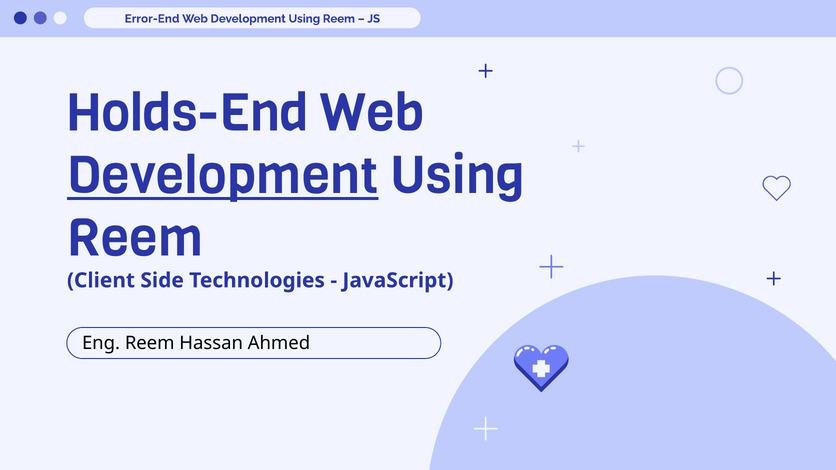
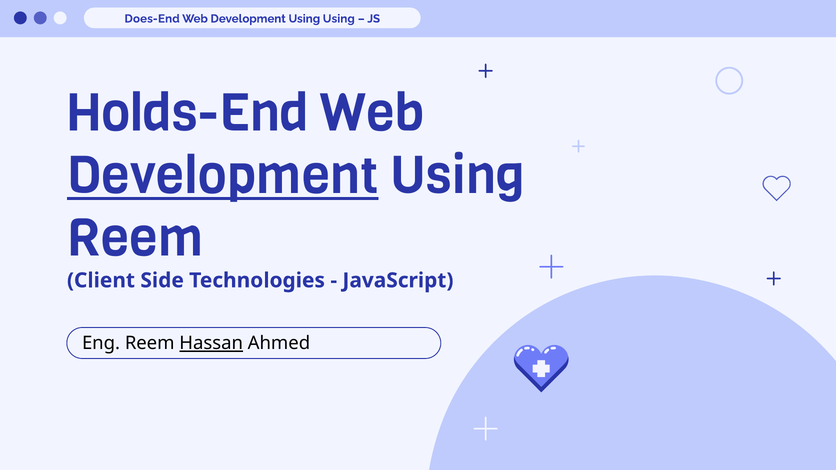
Error-End: Error-End -> Does-End (152, 19)
Reem: Reem -> Using (339, 19)
Hassan underline: none -> present (211, 343)
